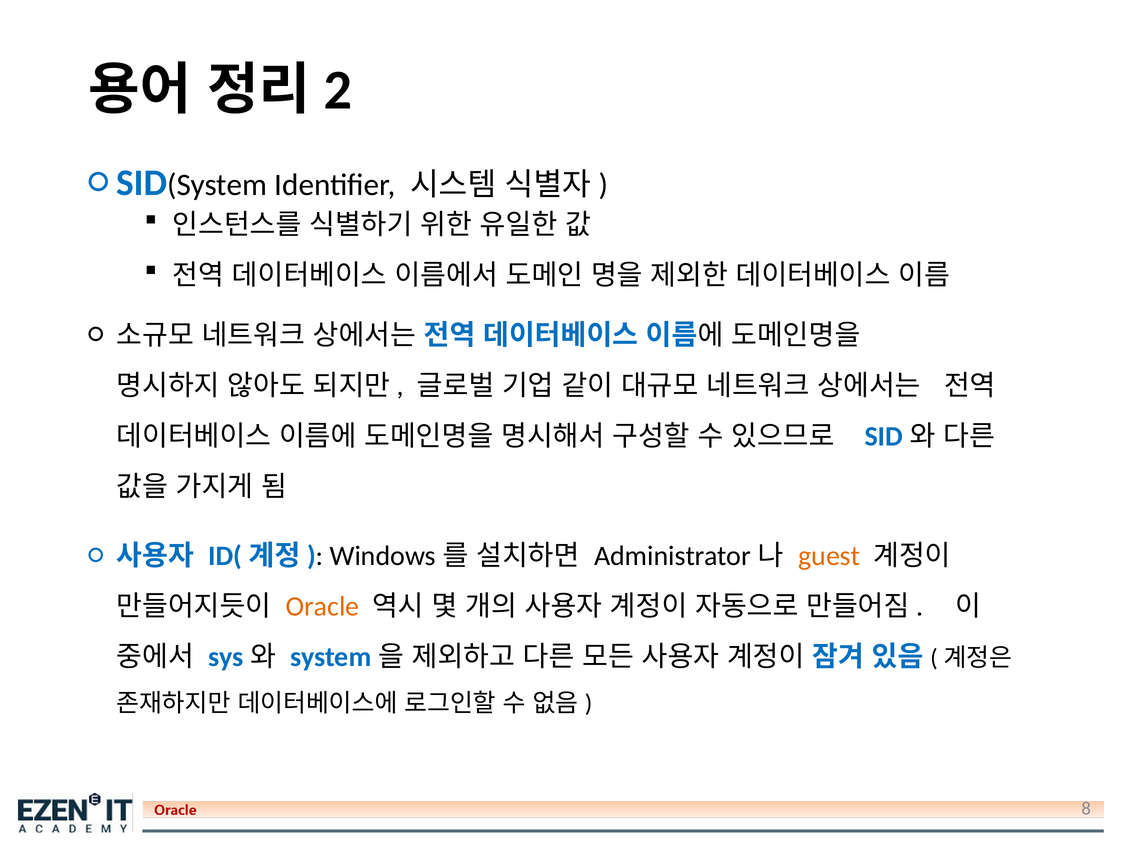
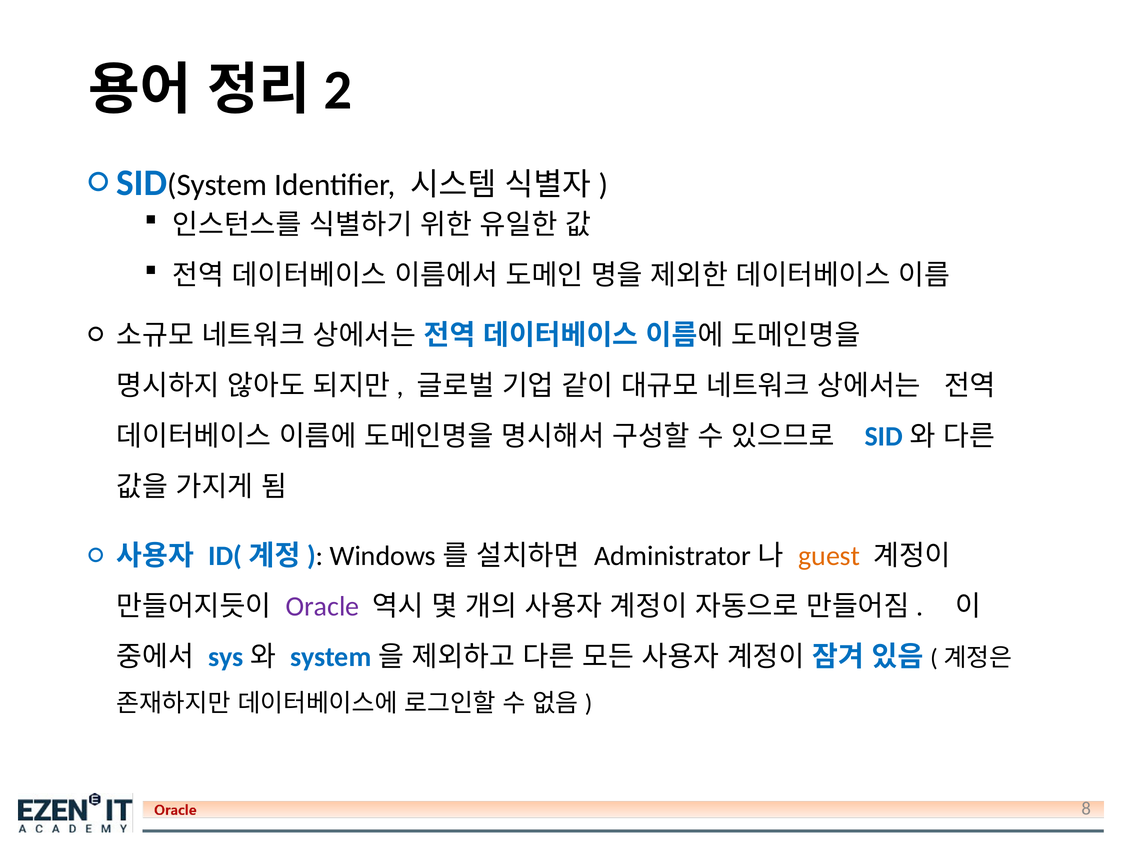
Oracle colour: orange -> purple (323, 606)
